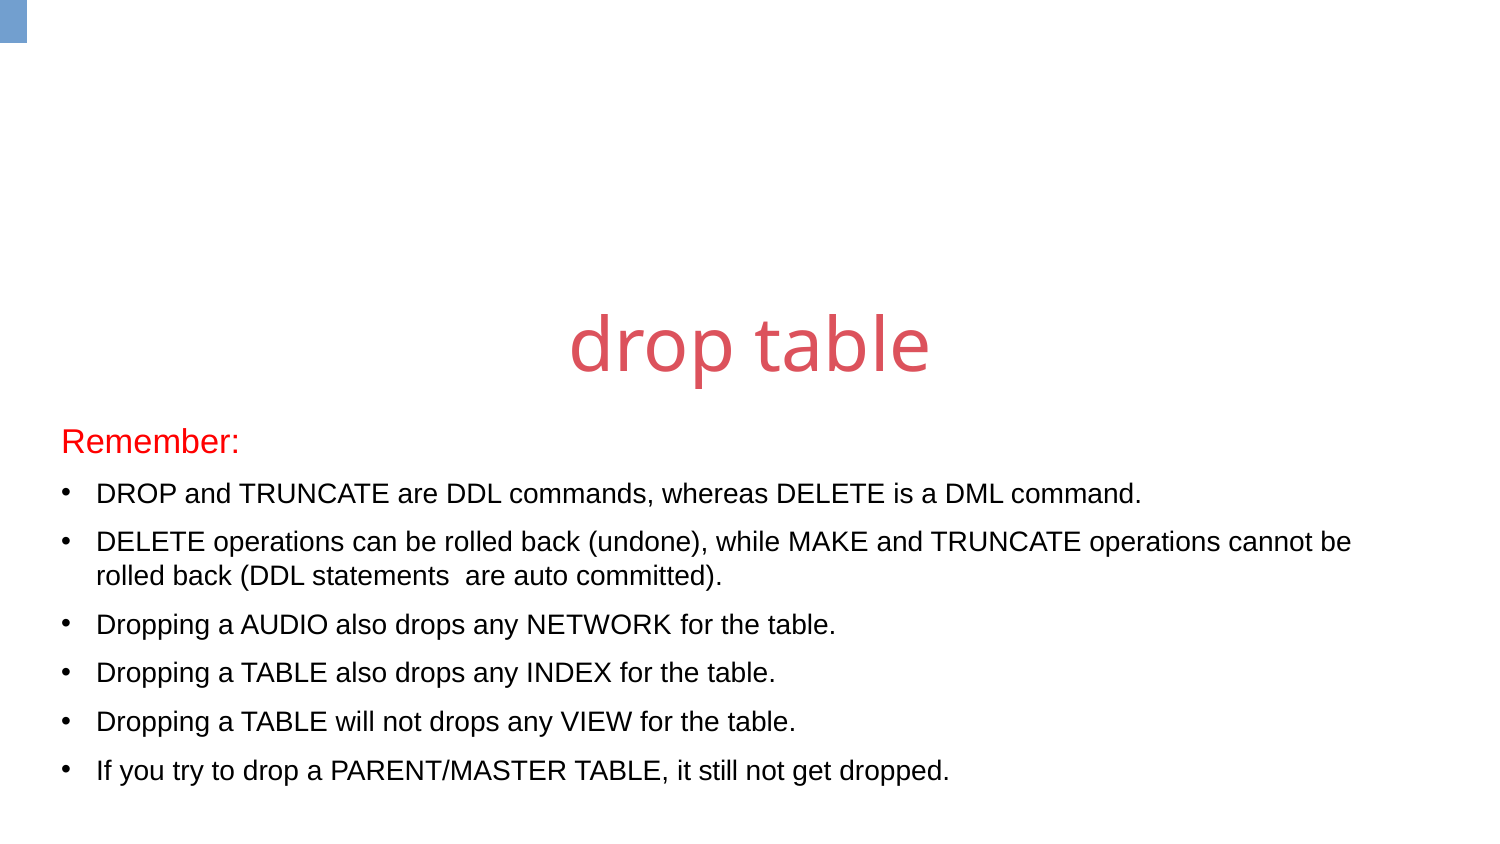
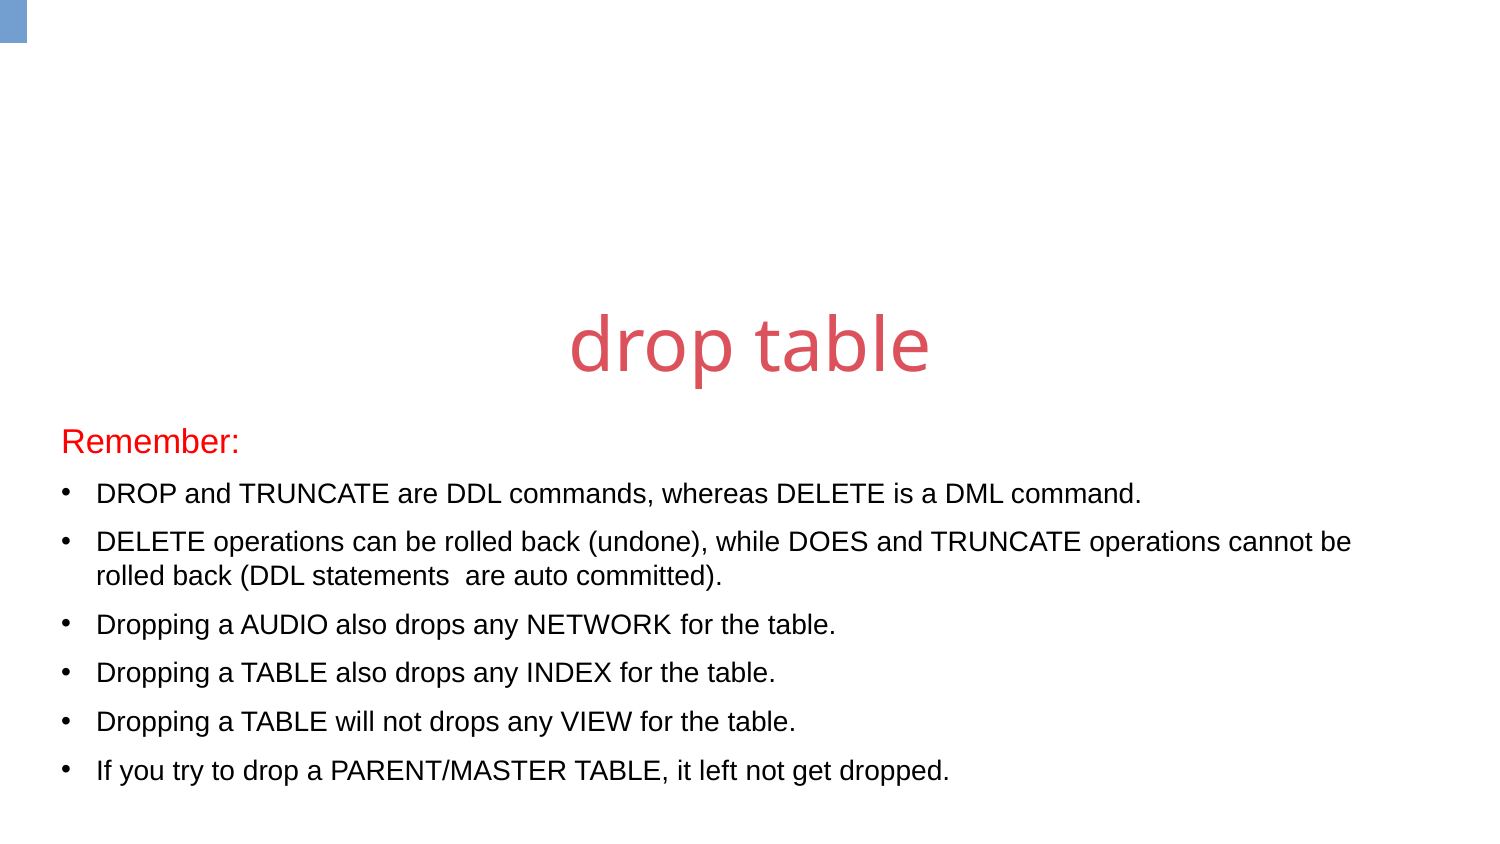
MAKE: MAKE -> DOES (828, 542)
still: still -> left (718, 771)
